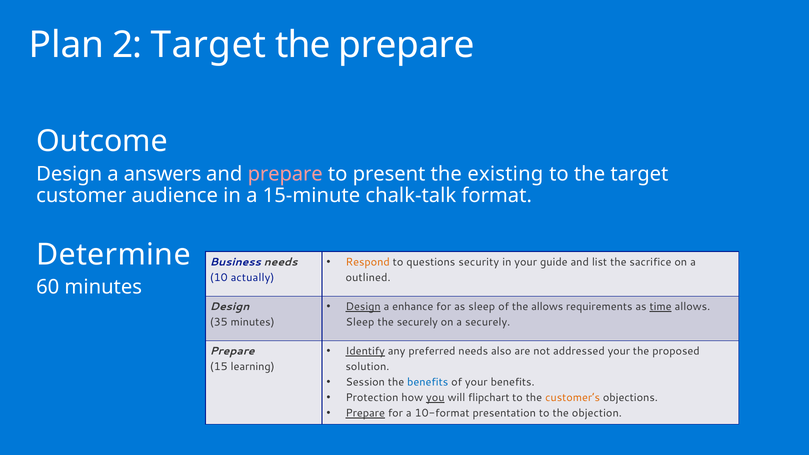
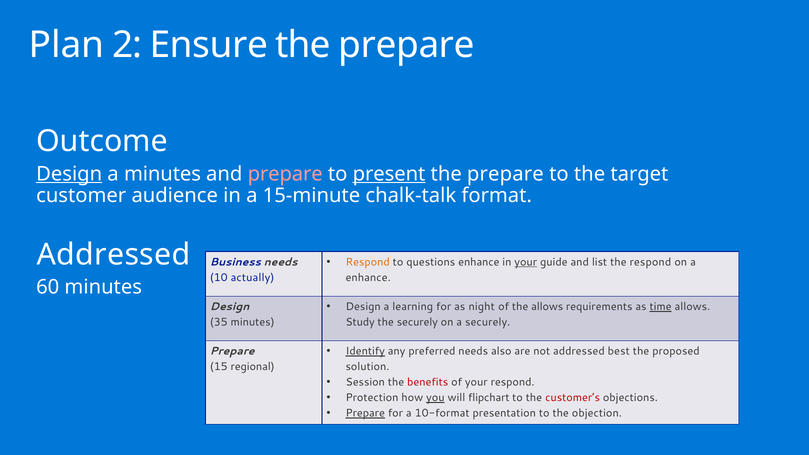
2 Target: Target -> Ensure (209, 45)
Design underline: none -> present (69, 174)
a answers: answers -> minutes (162, 174)
present underline: none -> present (389, 174)
existing: existing -> prepare (505, 174)
Determine: Determine -> Addressed (113, 255)
questions security: security -> enhance (479, 262)
your underline: none -> present (526, 262)
the sacrifice: sacrifice -> respond (650, 262)
outlined: outlined -> enhance (368, 278)
Design underline: present -> none (363, 307)
enhance: enhance -> learning (413, 307)
as sleep: sleep -> night (482, 307)
Sleep: Sleep -> Study (360, 322)
addressed your: your -> best (619, 351)
learning: learning -> regional (253, 367)
benefits colour: blue -> red (428, 382)
your benefits: benefits -> respond (513, 382)
customer’s colour: orange -> red (573, 398)
